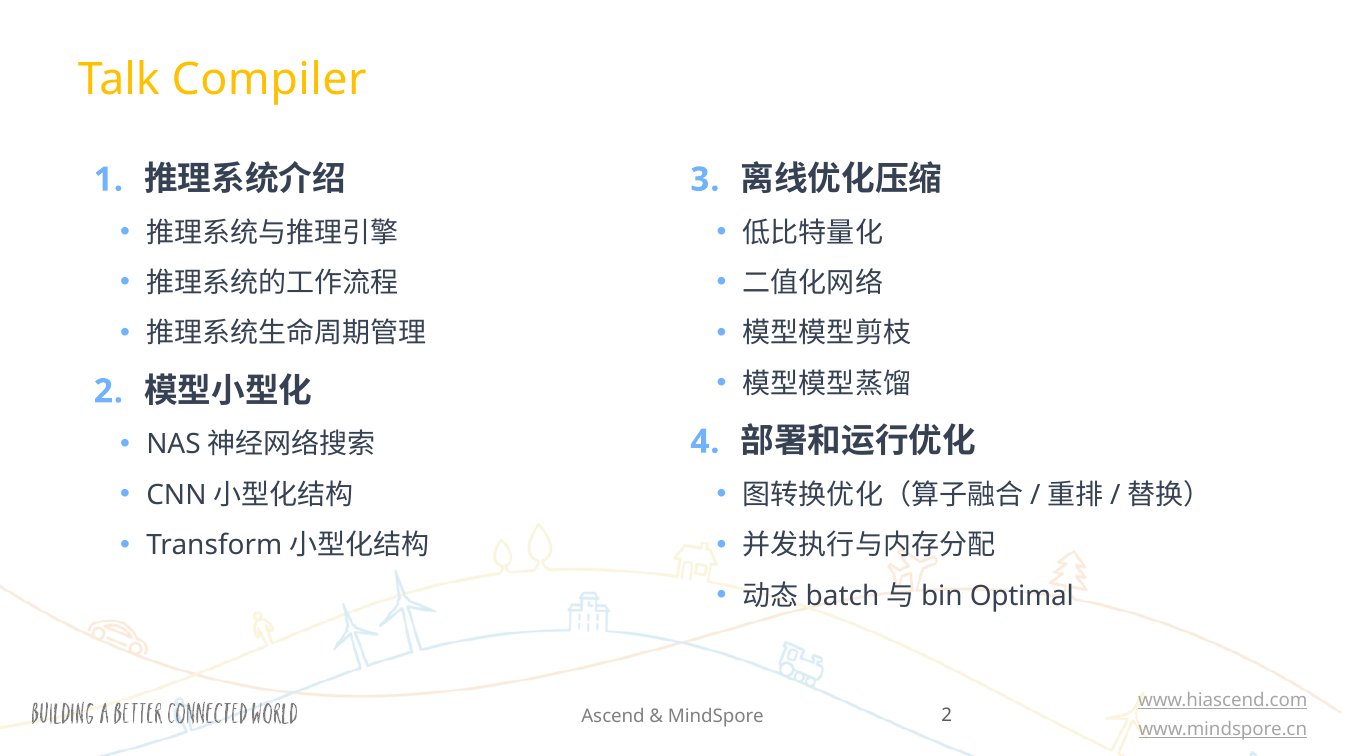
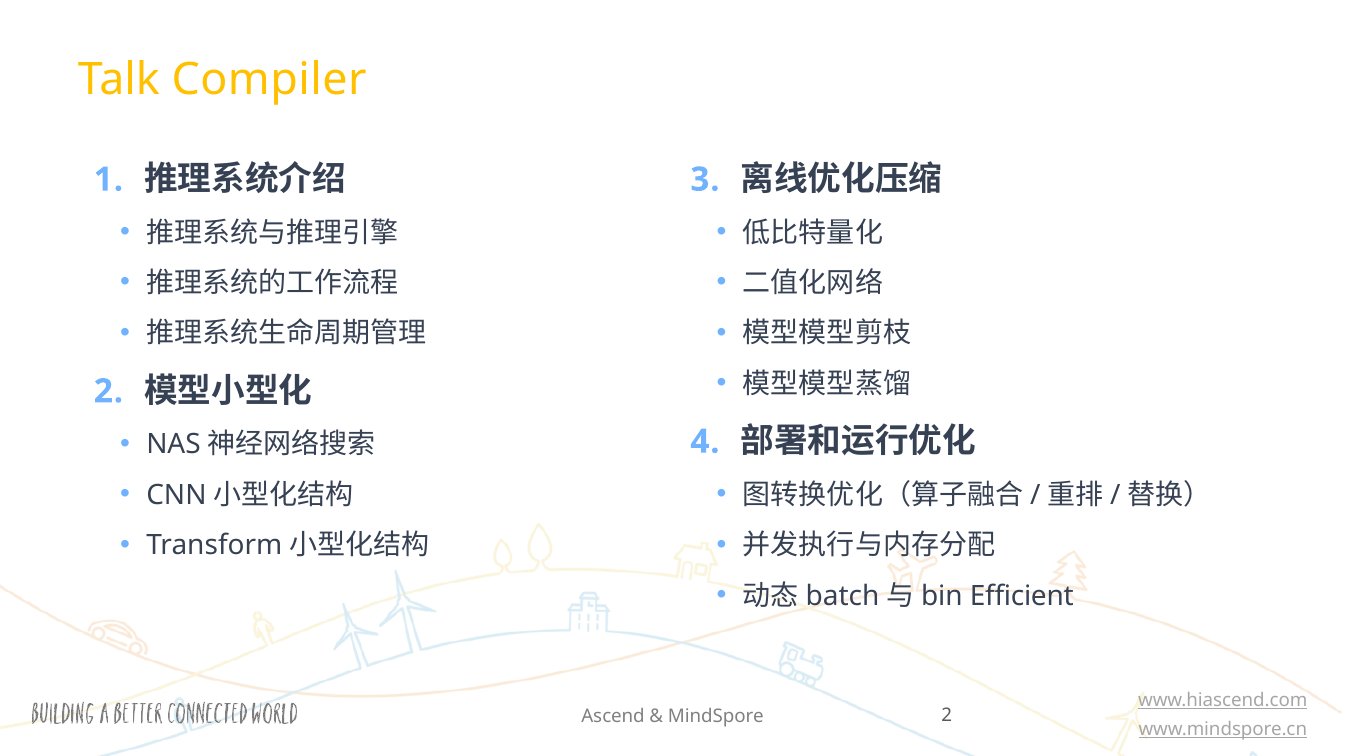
Optimal: Optimal -> Efficient (1022, 596)
